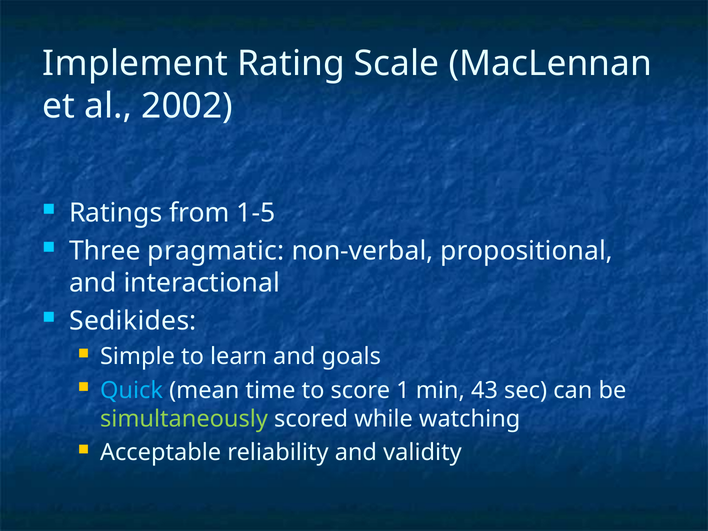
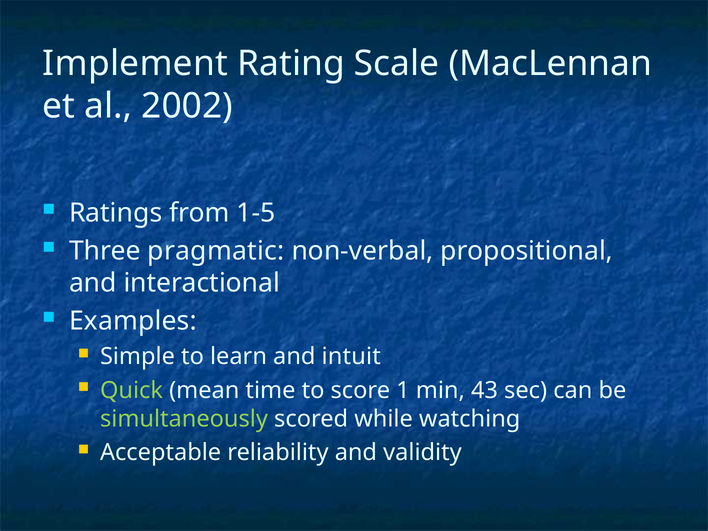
Sedikides: Sedikides -> Examples (133, 321)
goals: goals -> intuit (351, 357)
Quick colour: light blue -> light green (132, 390)
